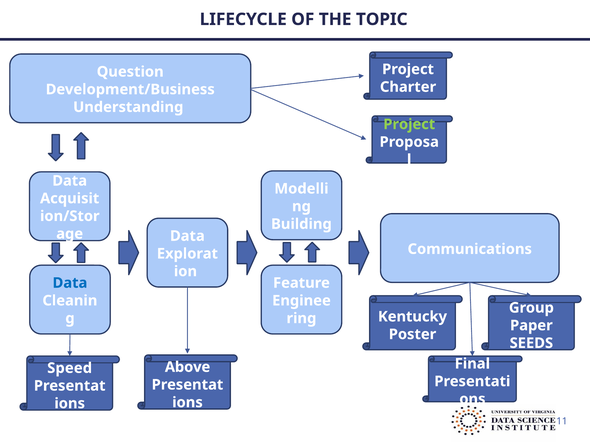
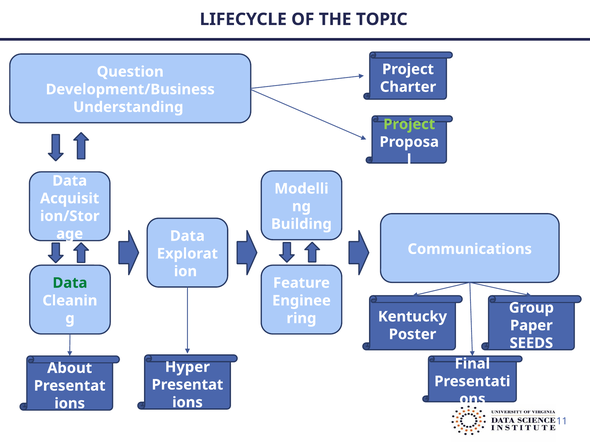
Data colour: blue -> green (70, 283)
Above: Above -> Hyper (187, 367)
Speed: Speed -> About (70, 368)
